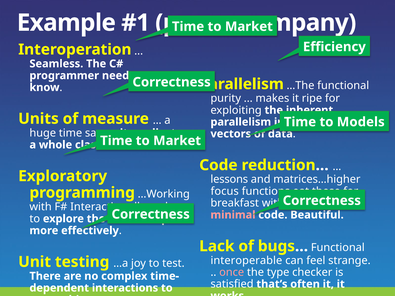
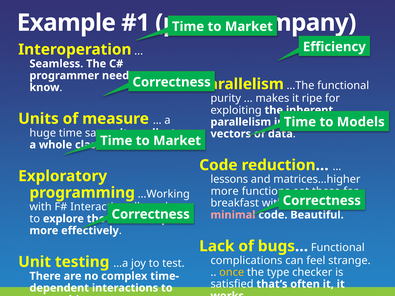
focus: focus -> more (225, 191)
interoperable: interoperable -> complications (246, 261)
once colour: pink -> yellow (232, 272)
